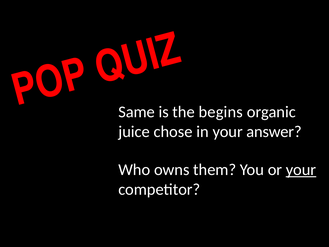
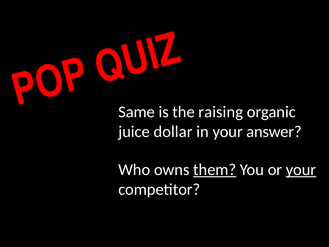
begins: begins -> raising (221, 112)
chose: chose -> dollar (173, 132)
them underline: none -> present (215, 170)
